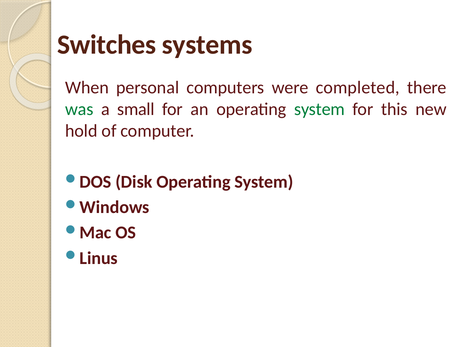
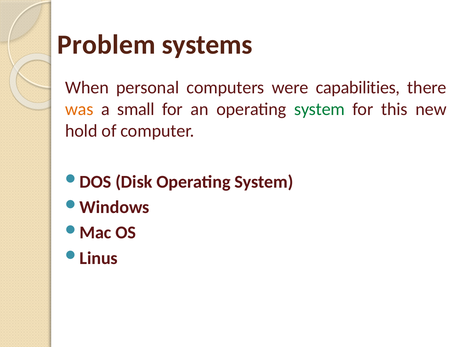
Switches: Switches -> Problem (106, 45)
completed: completed -> capabilities (358, 87)
was colour: green -> orange (79, 109)
